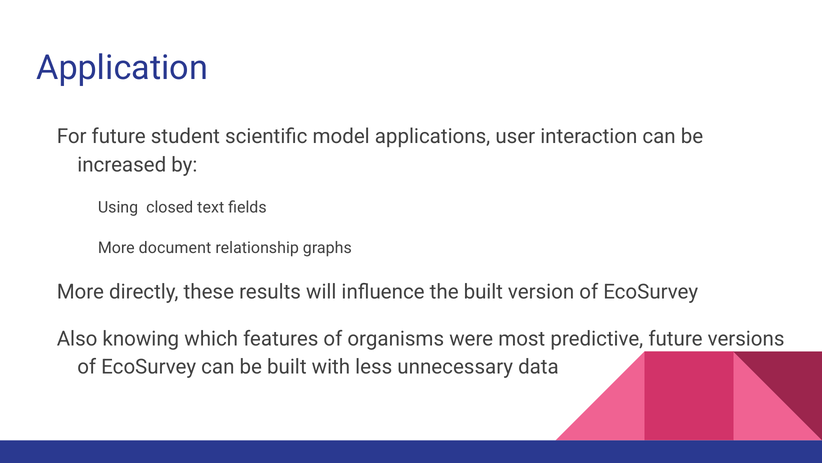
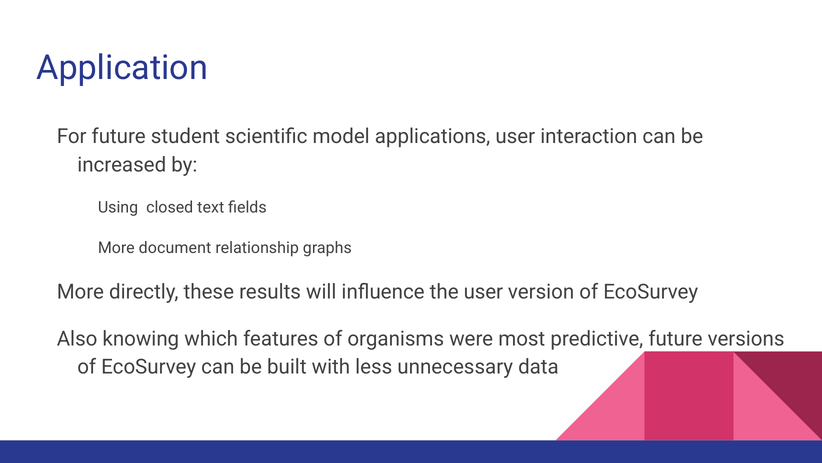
the built: built -> user (483, 292)
